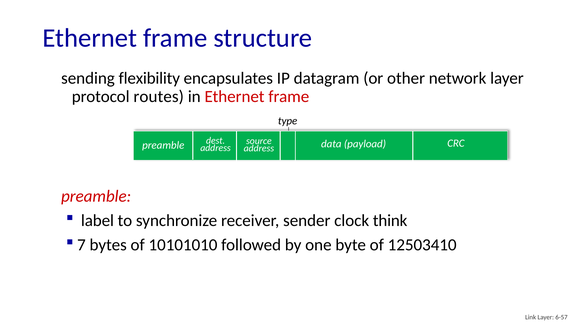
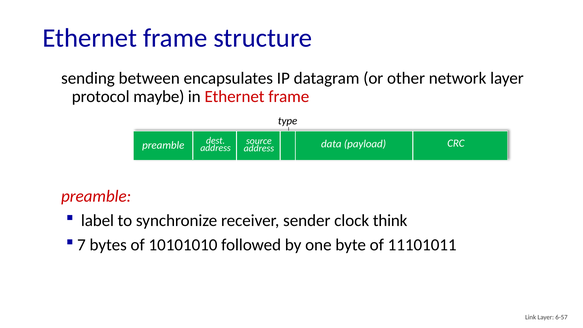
flexibility: flexibility -> between (149, 78)
routes: routes -> maybe (159, 97)
12503410: 12503410 -> 11101011 (422, 245)
